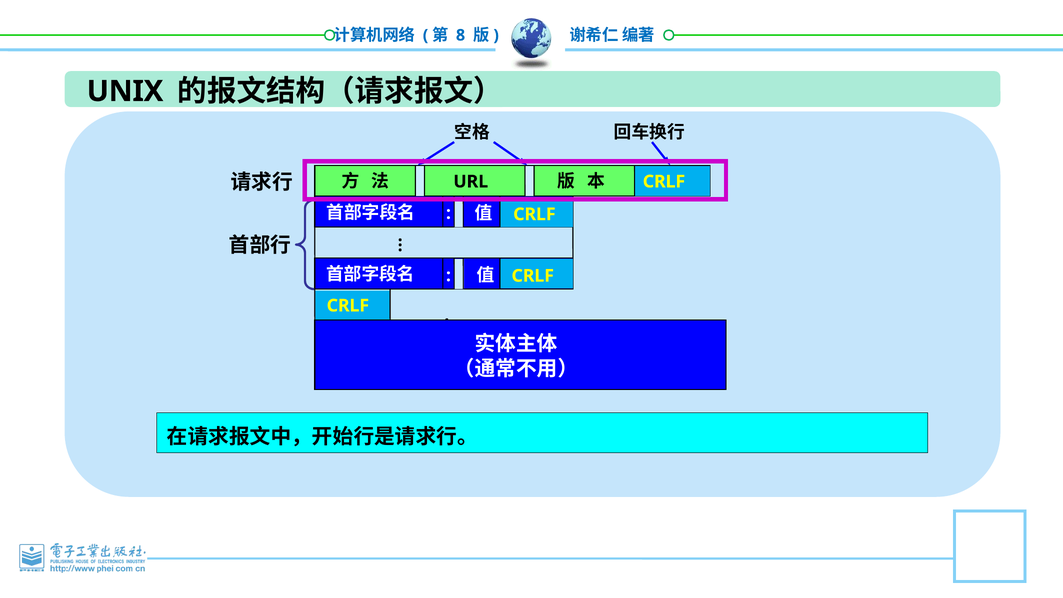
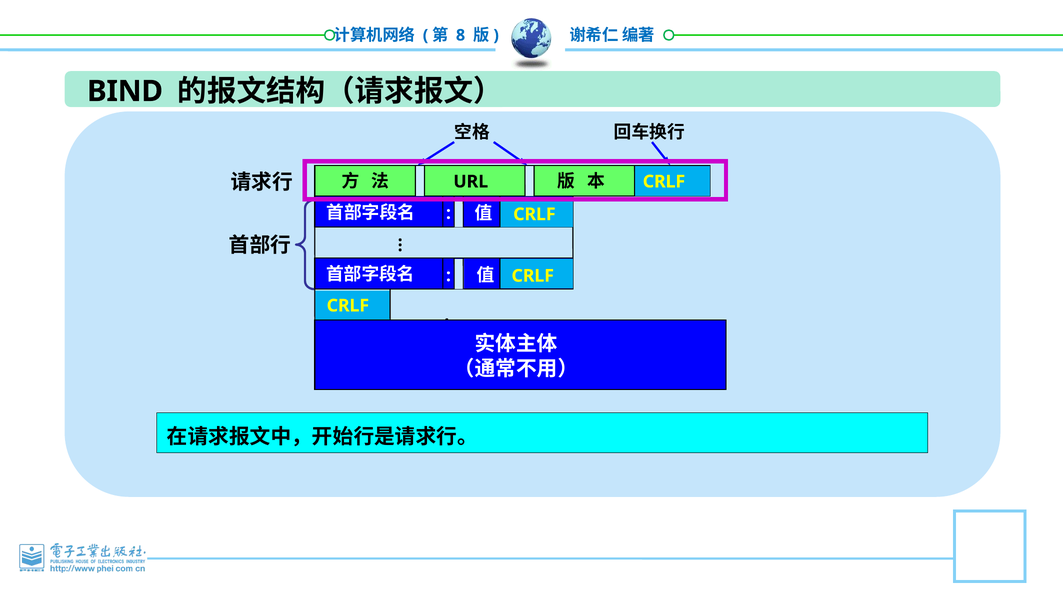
UNIX: UNIX -> BIND (125, 91)
